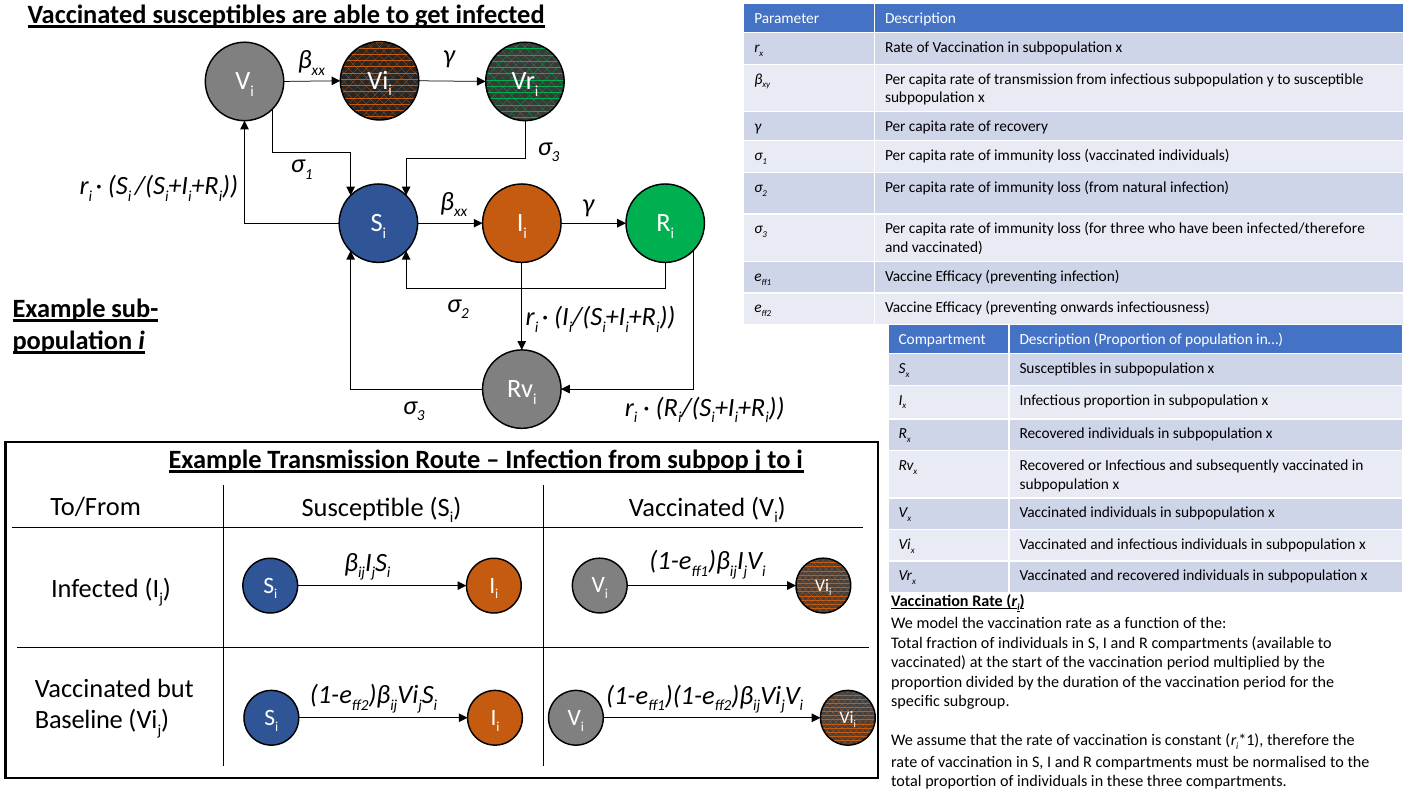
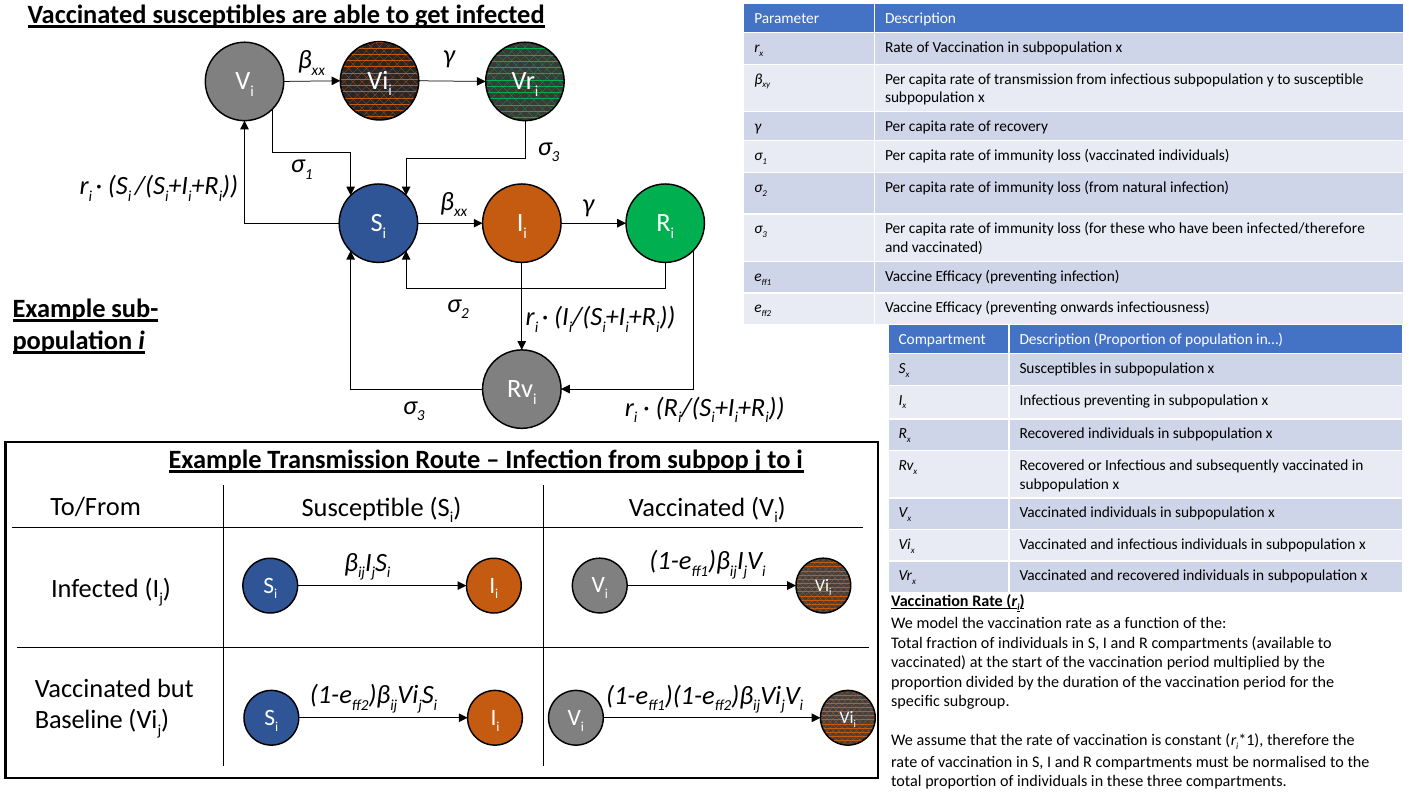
for three: three -> these (1128, 229)
Infectious proportion: proportion -> preventing (1117, 400)
